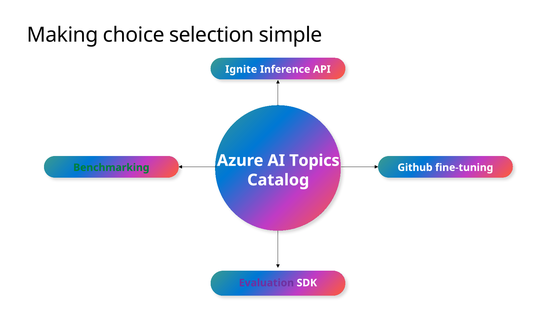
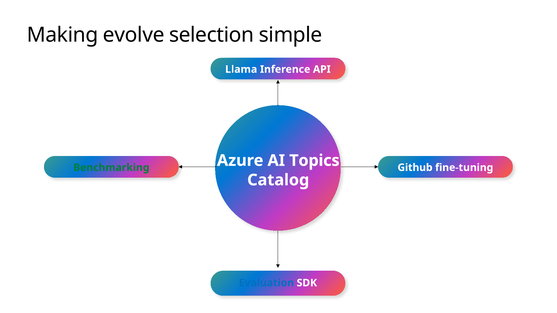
choice: choice -> evolve (134, 35)
Ignite: Ignite -> Llama (241, 69)
Evaluation colour: purple -> blue (266, 283)
